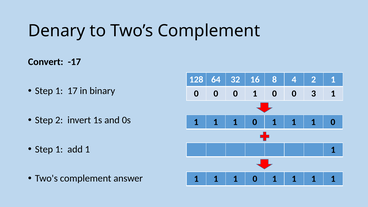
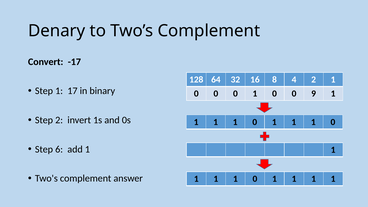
3: 3 -> 9 (314, 94)
1: 1 -> 6 (59, 149)
